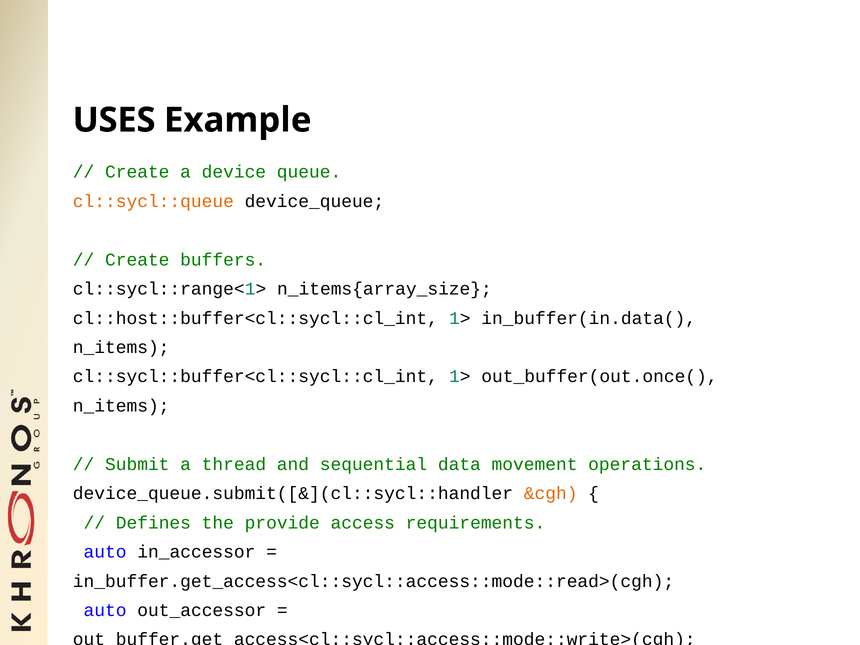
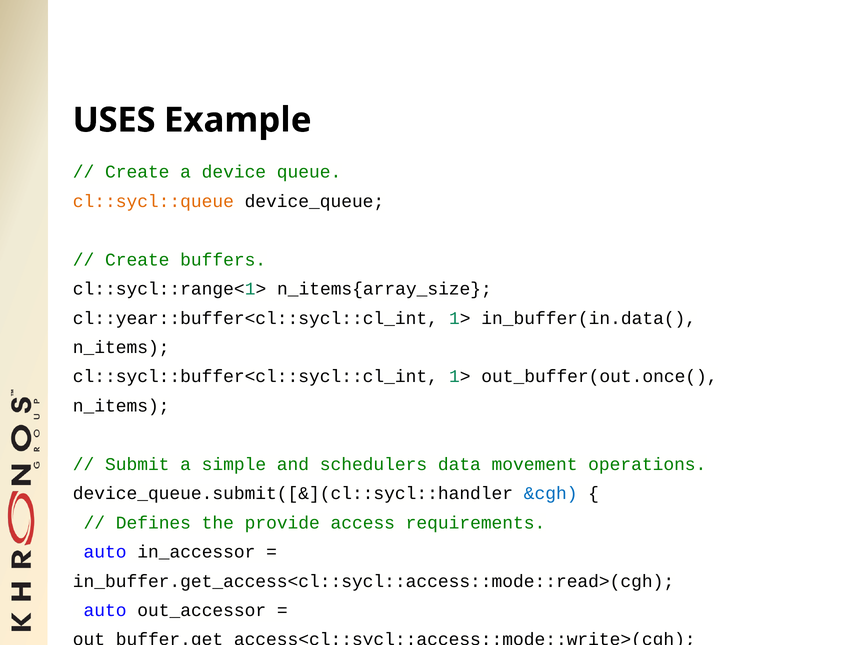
cl::host::buffer<cl::sycl::cl_int: cl::host::buffer<cl::sycl::cl_int -> cl::year::buffer<cl::sycl::cl_int (255, 318)
thread: thread -> simple (234, 464)
sequential: sequential -> schedulers (373, 464)
&cgh colour: orange -> blue (551, 493)
